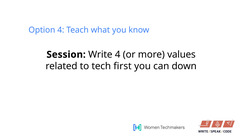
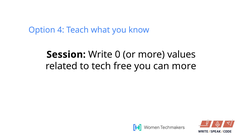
Write 4: 4 -> 0 (118, 55)
first: first -> free (123, 66)
can down: down -> more (184, 66)
